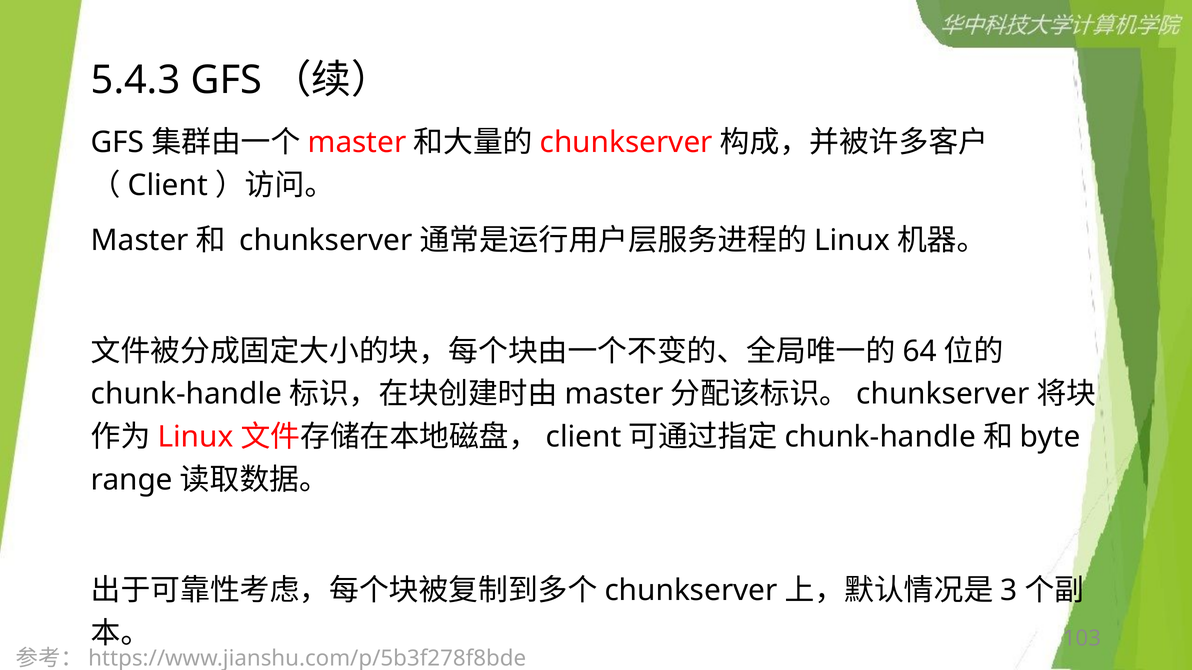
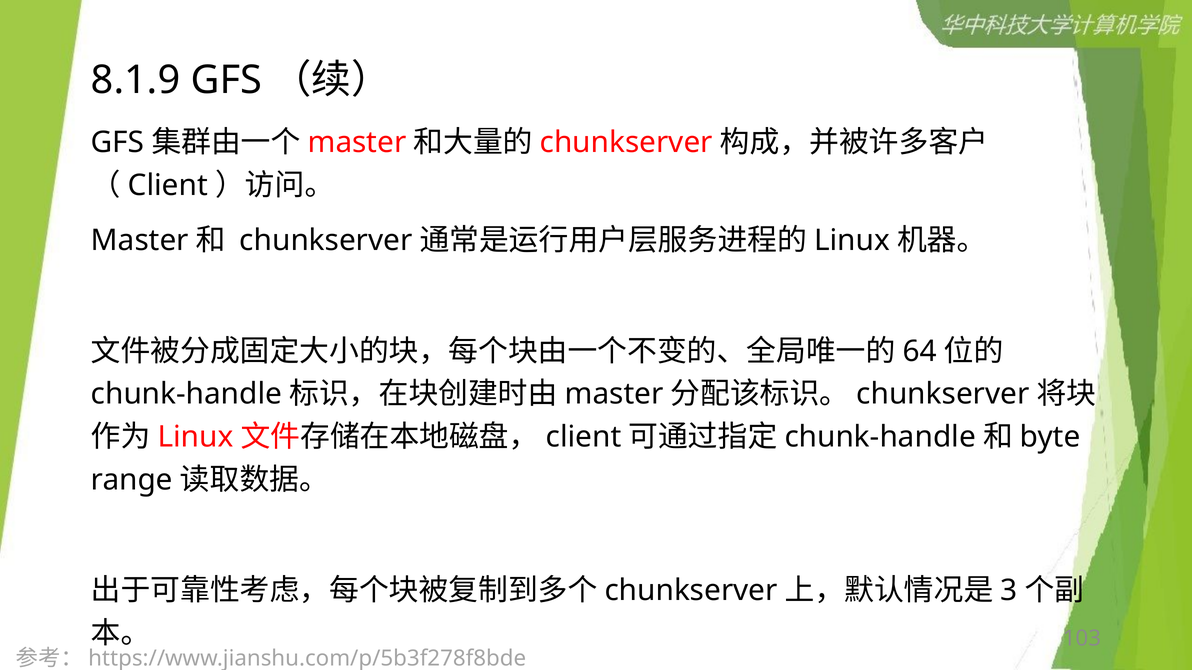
5.4.3: 5.4.3 -> 8.1.9 (136, 80)
